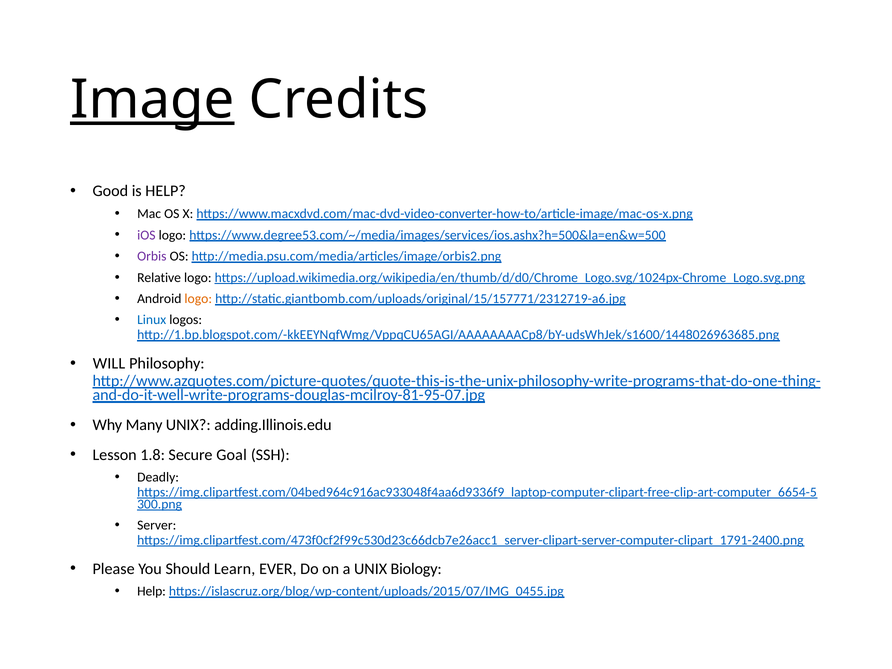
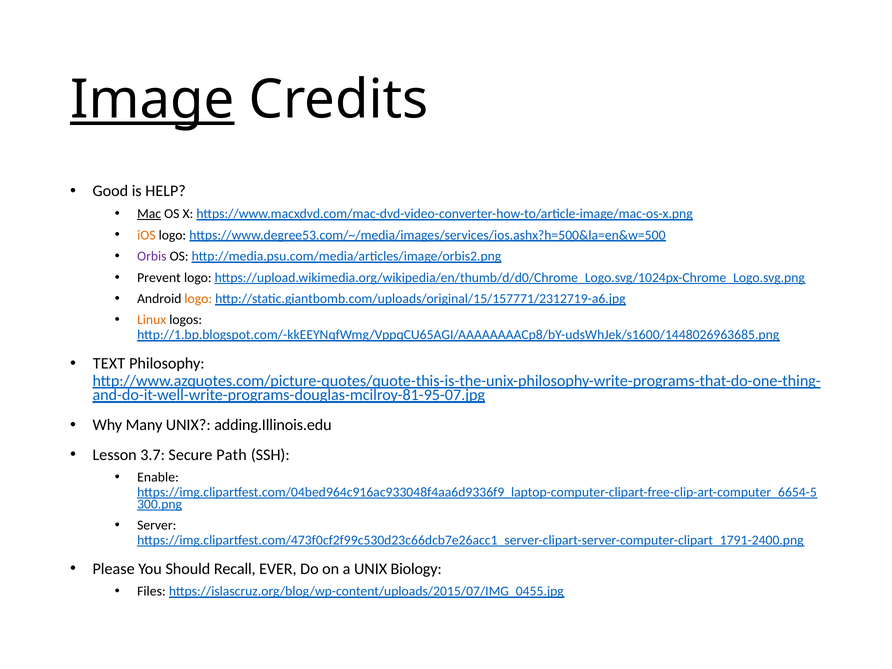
Mac underline: none -> present (149, 214)
iOS colour: purple -> orange (146, 235)
Relative: Relative -> Prevent (159, 278)
Linux colour: blue -> orange (152, 320)
WILL: WILL -> TEXT (109, 363)
1.8: 1.8 -> 3.7 (153, 455)
Goal: Goal -> Path (232, 455)
Deadly: Deadly -> Enable (158, 477)
Learn: Learn -> Recall (235, 569)
Help: Help -> Files (151, 591)
